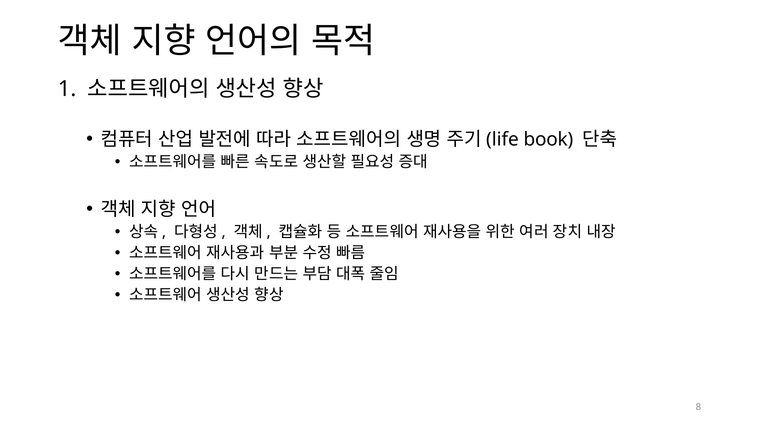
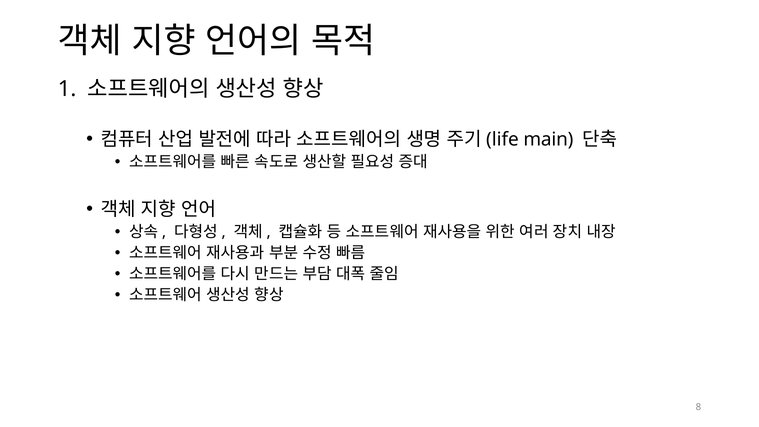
book: book -> main (548, 139)
